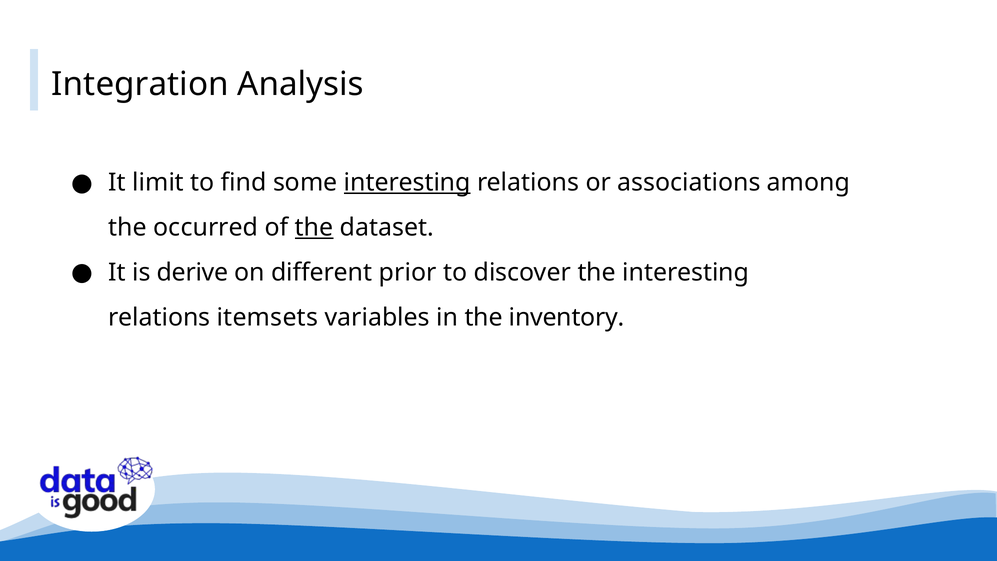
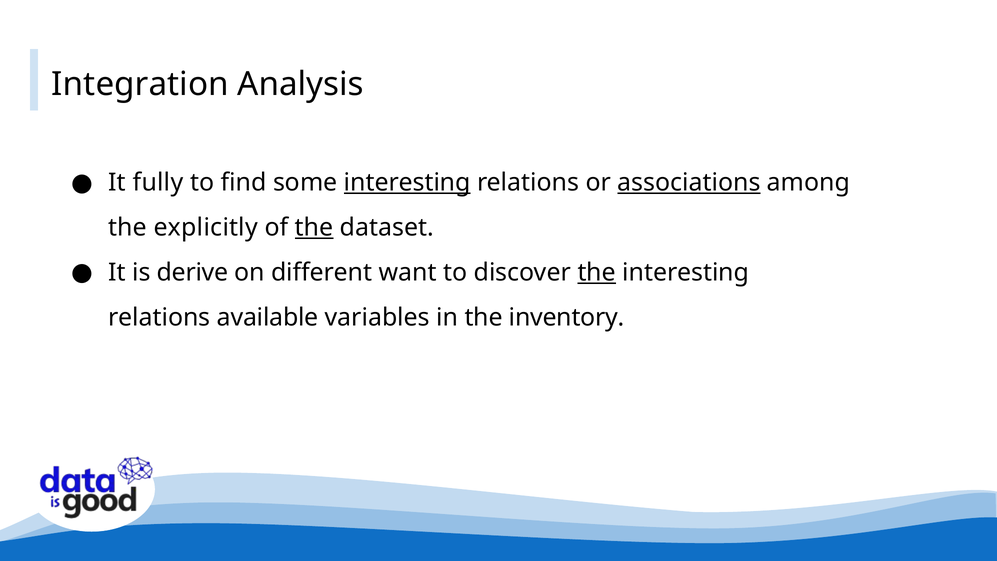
limit: limit -> fully (158, 183)
associations underline: none -> present (689, 183)
occurred: occurred -> explicitly (206, 227)
prior: prior -> want (408, 272)
the underline: none -> present (597, 272)
itemsets: itemsets -> available (268, 317)
